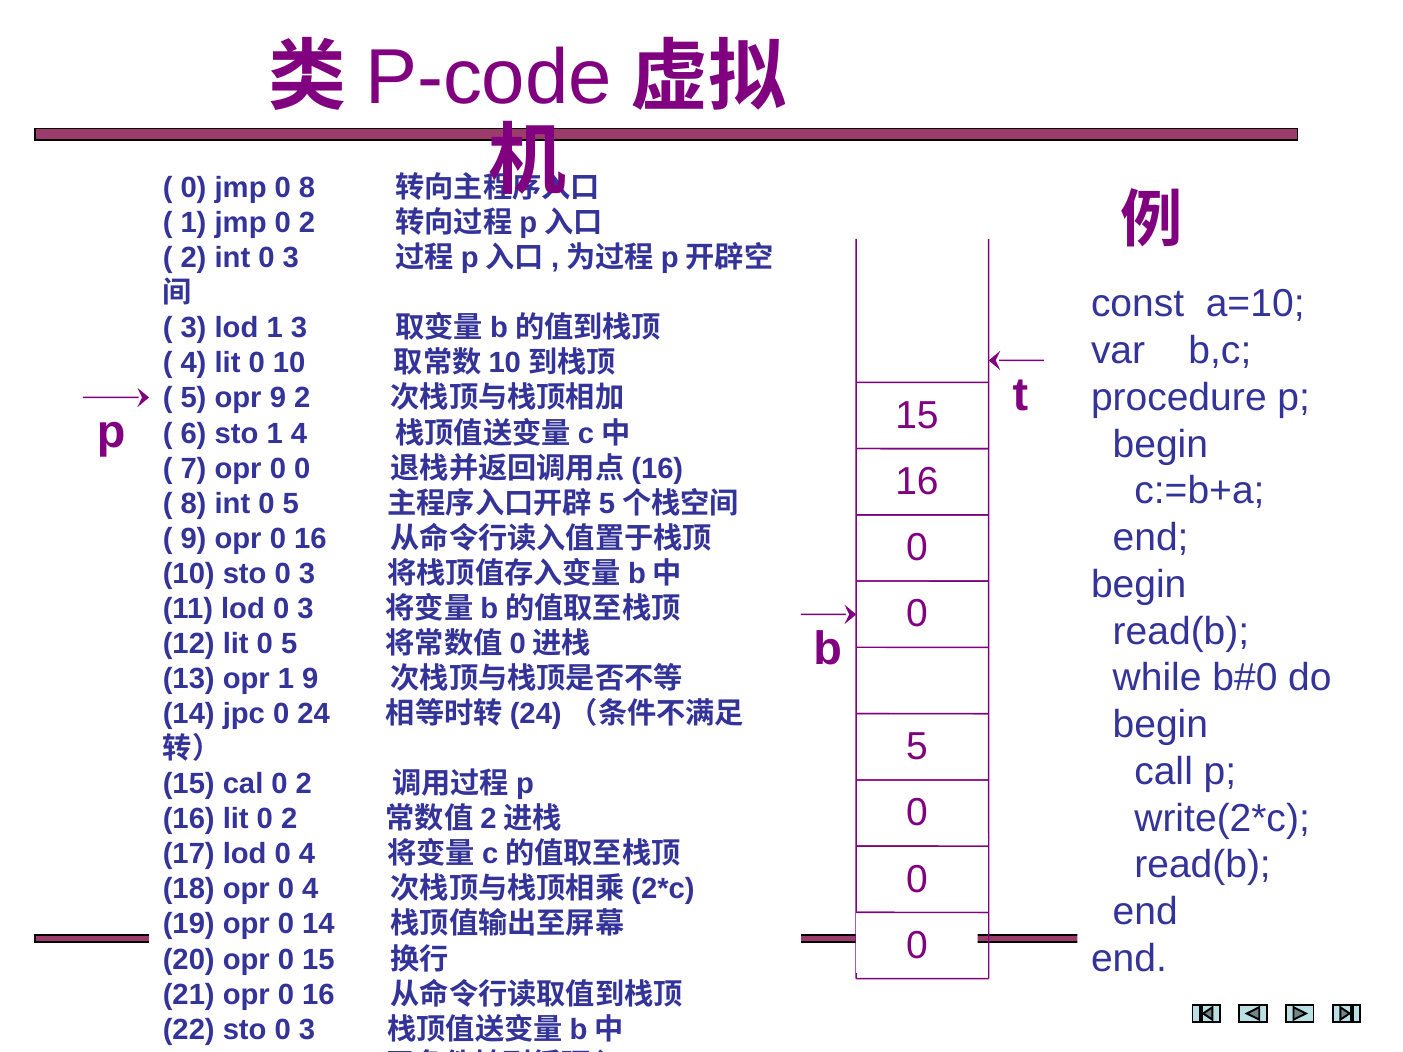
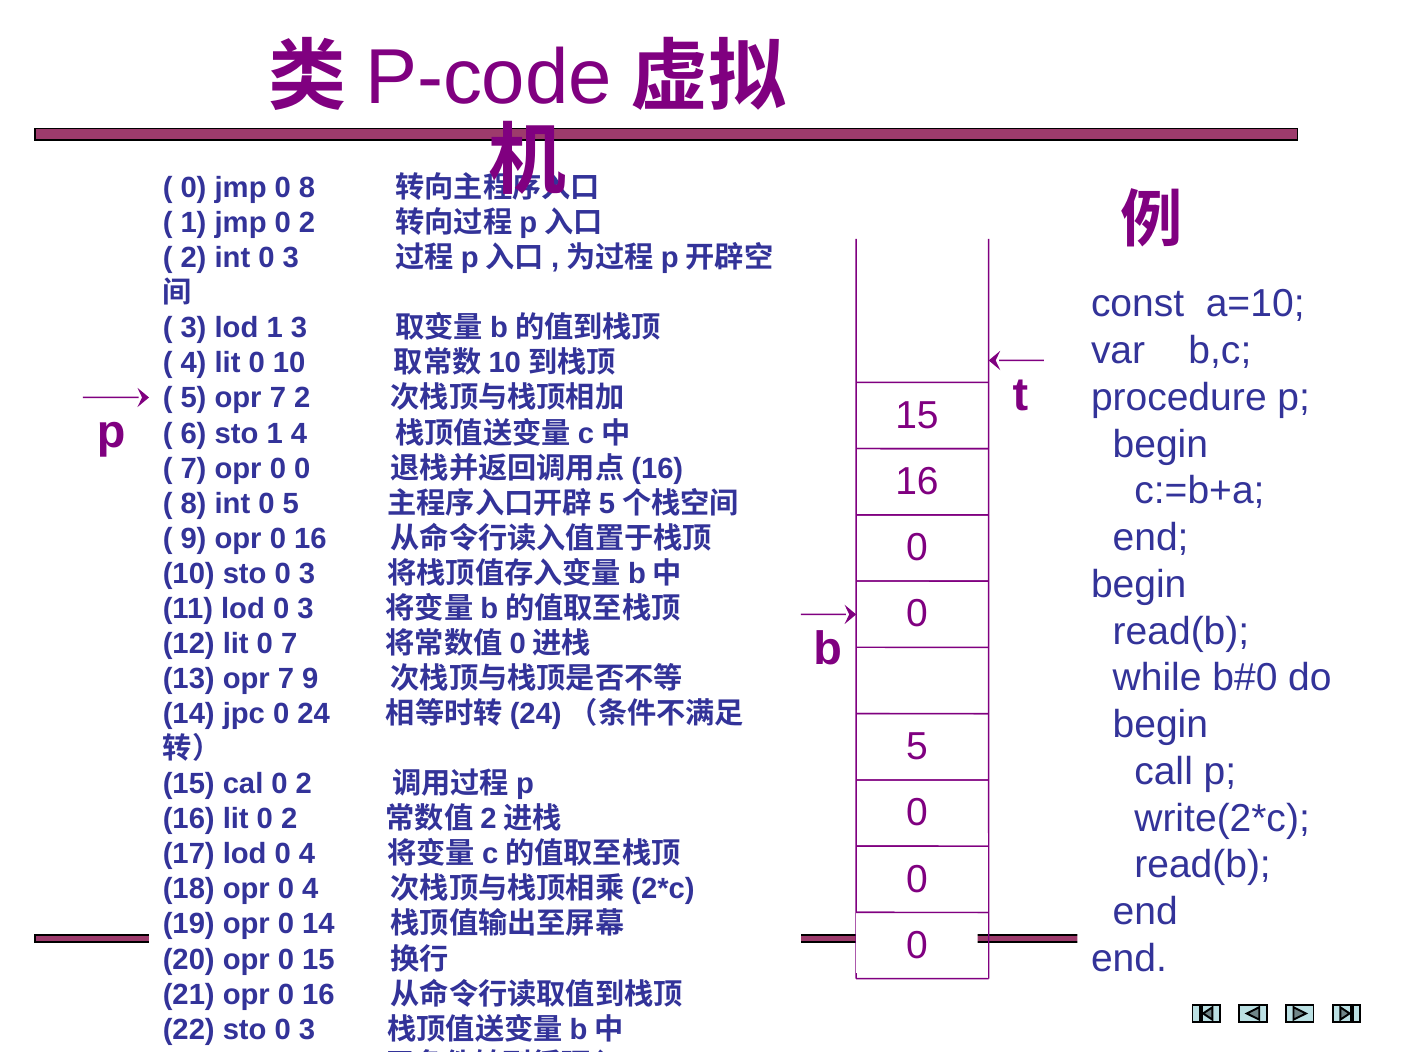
5 opr 9: 9 -> 7 (278, 398)
lit 0 5: 5 -> 7 (289, 644)
13 opr 1: 1 -> 7 (286, 679)
